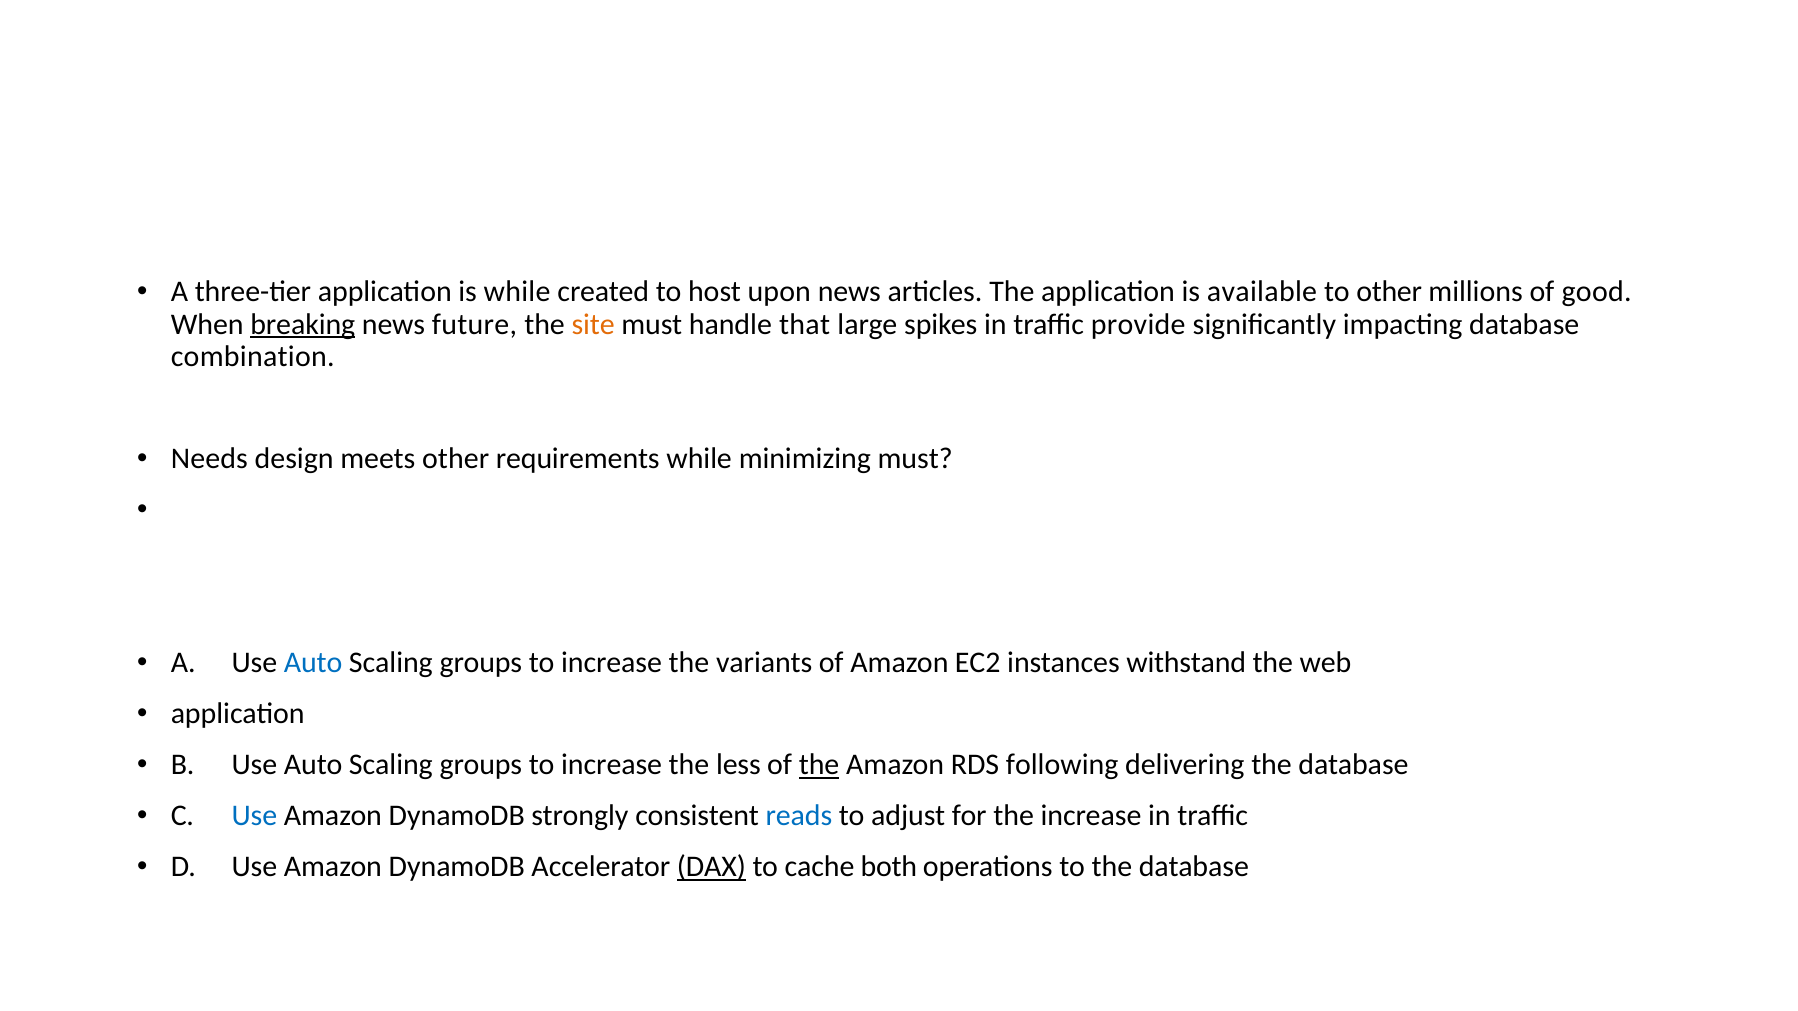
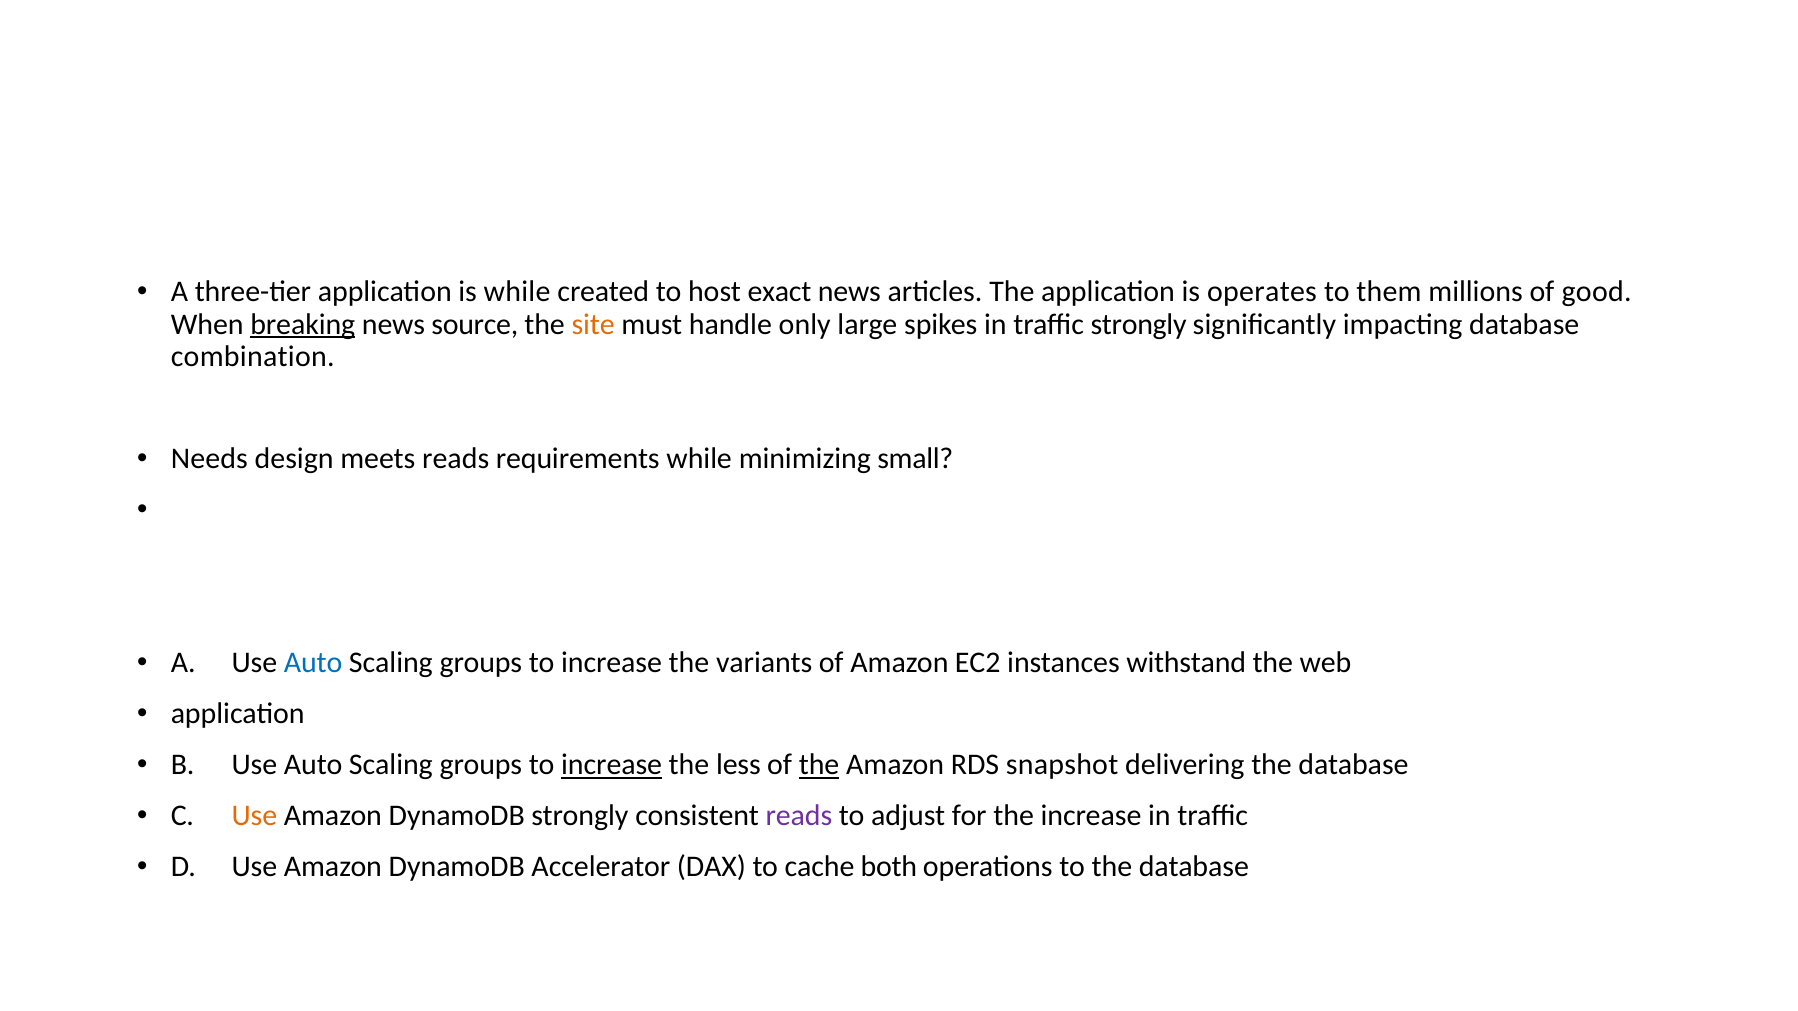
upon: upon -> exact (779, 292)
available: available -> operates (1262, 292)
to other: other -> them (1389, 292)
future: future -> source (475, 324)
that: that -> only (805, 324)
traffic provide: provide -> strongly (1139, 324)
meets other: other -> reads (456, 459)
minimizing must: must -> small (915, 459)
increase underline: none -> present (612, 765)
following: following -> snapshot (1062, 765)
Use colour: blue -> orange (254, 816)
reads colour: blue -> purple (799, 816)
DAX underline: present -> none (711, 867)
